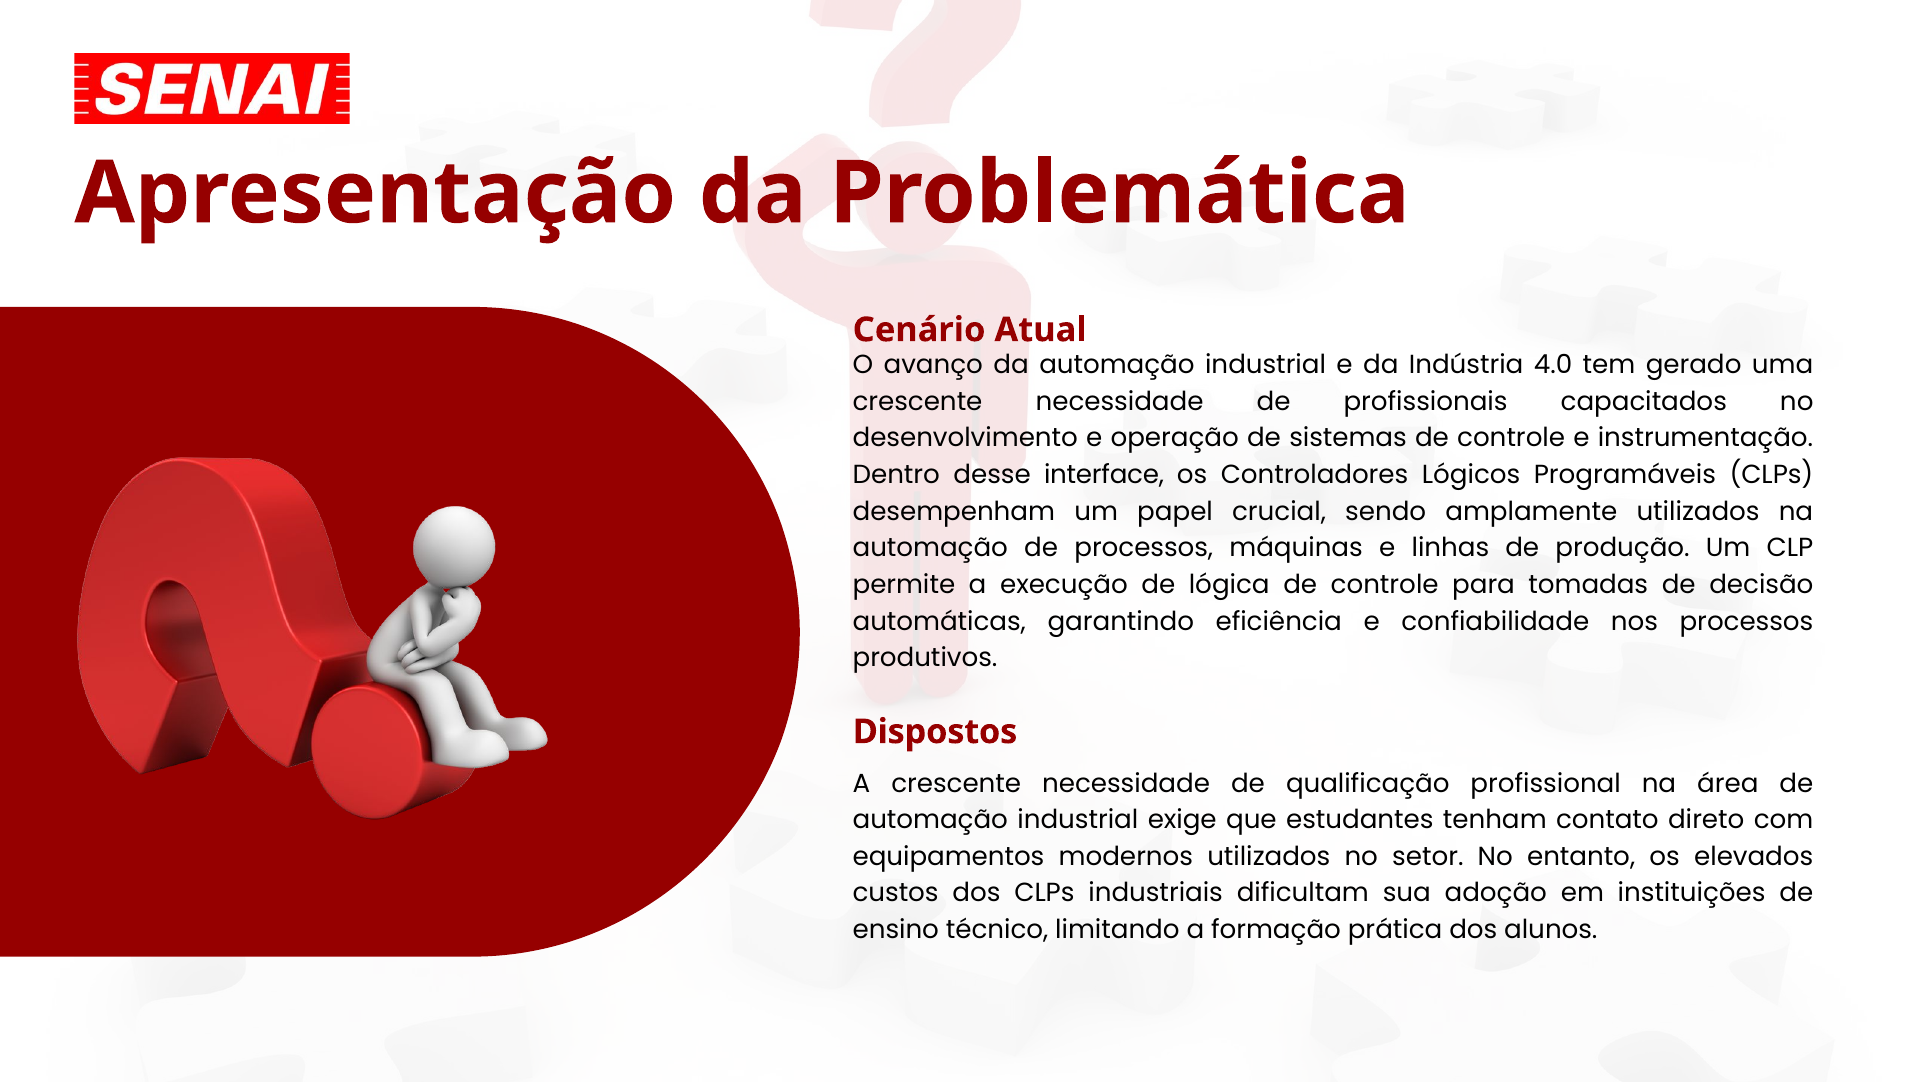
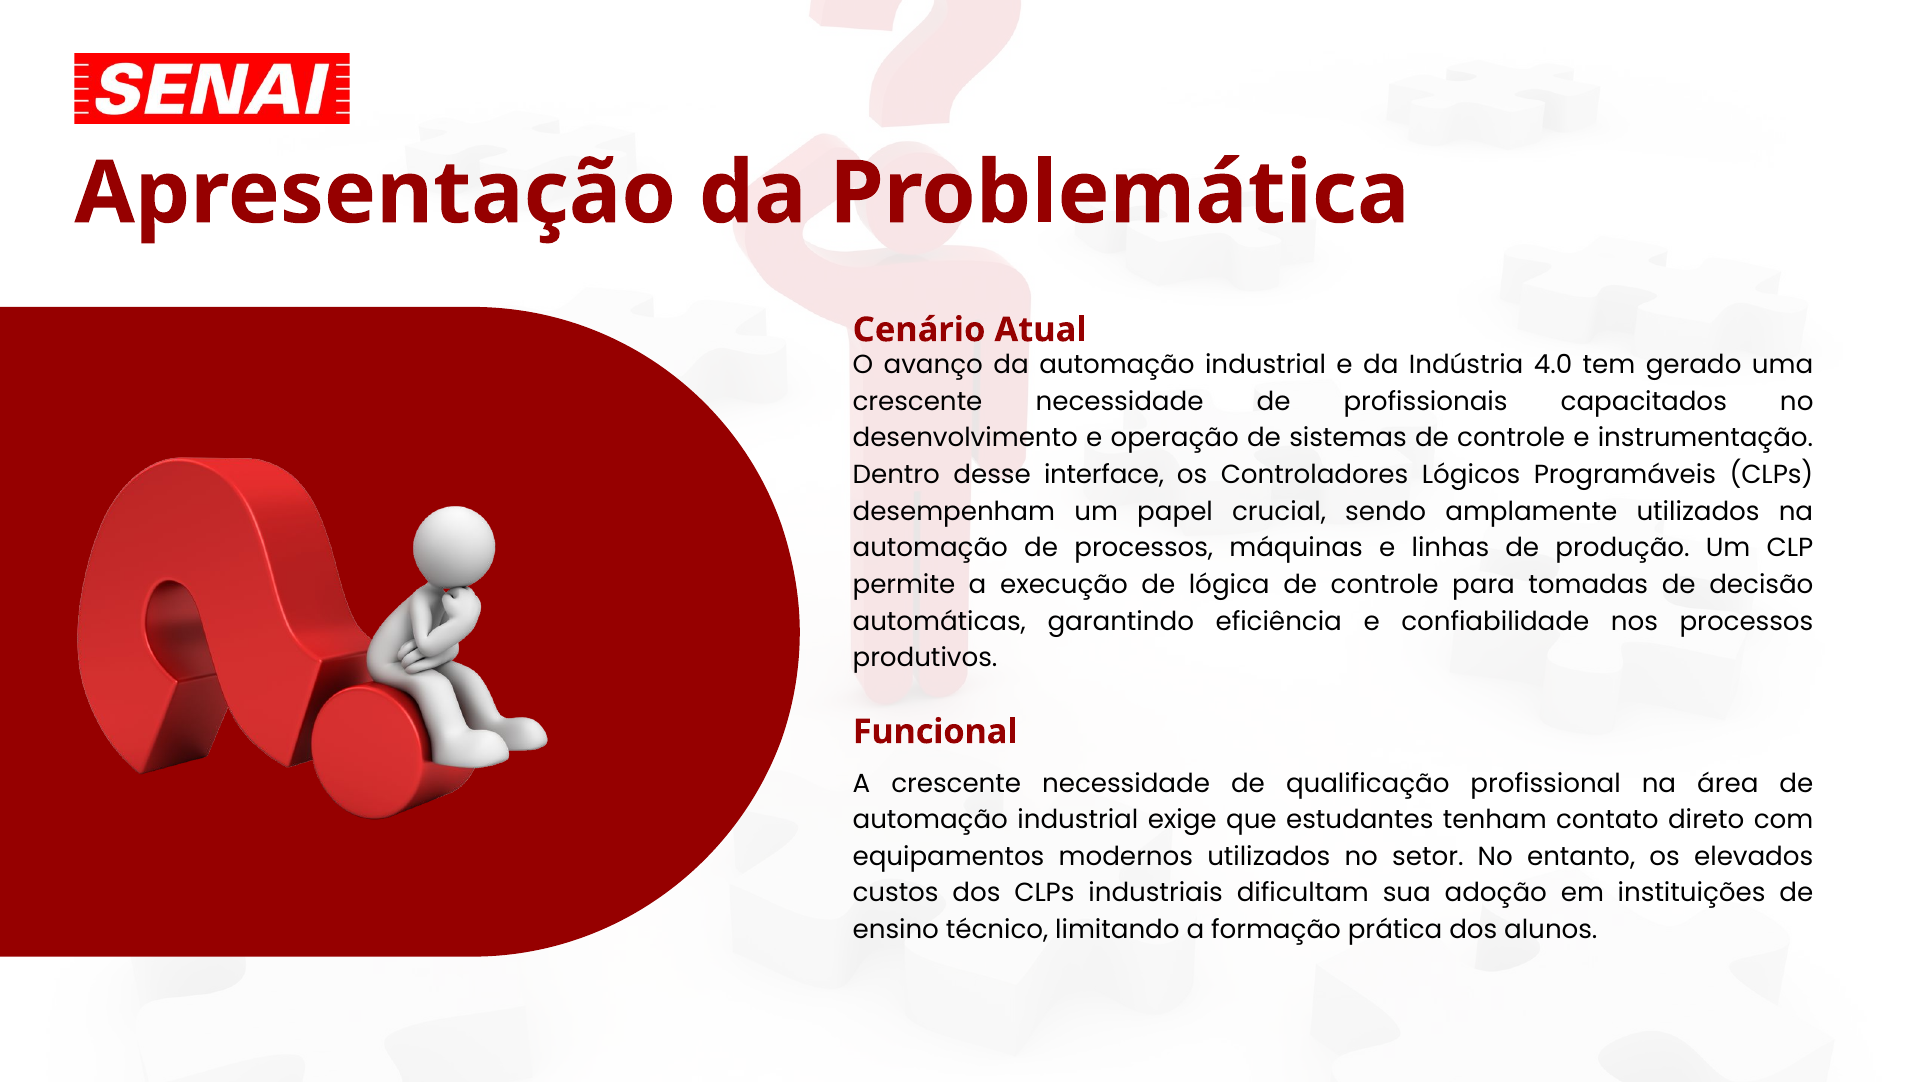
Dispostos: Dispostos -> Funcional (935, 732)
